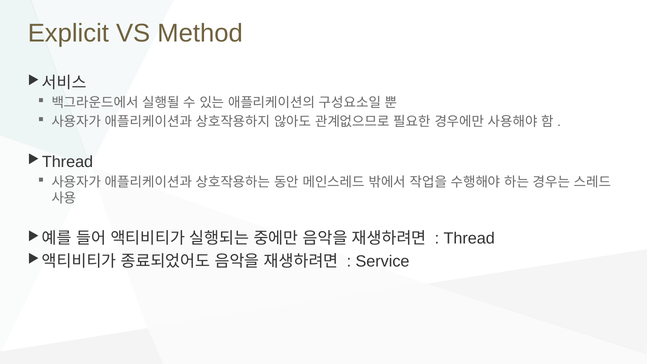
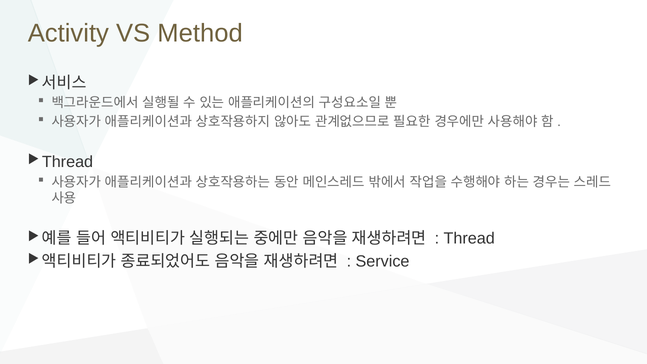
Explicit: Explicit -> Activity (68, 33)
